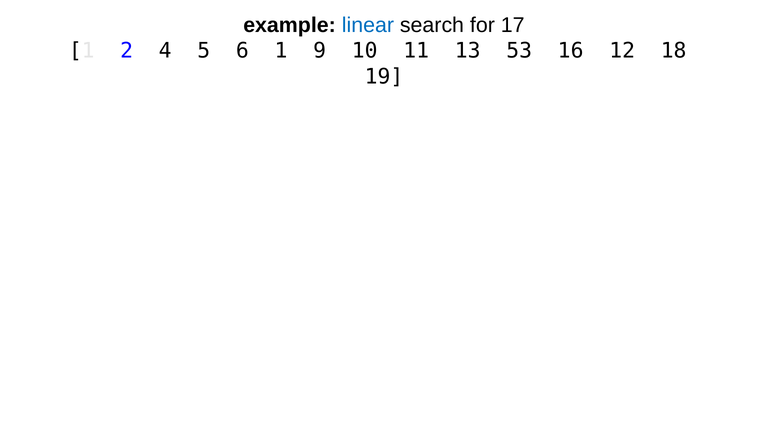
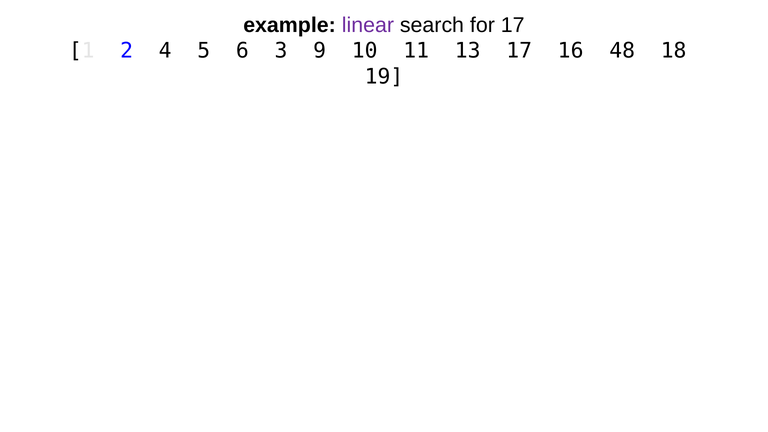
linear colour: blue -> purple (368, 25)
6 1: 1 -> 3 (281, 51)
13 53: 53 -> 17 (519, 51)
12: 12 -> 48 (622, 51)
